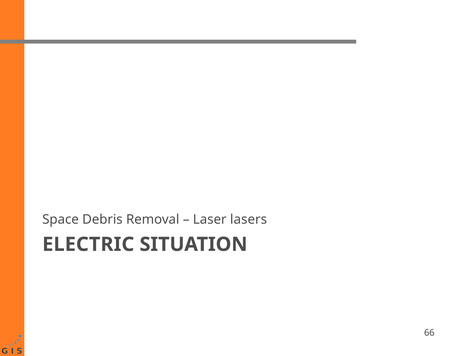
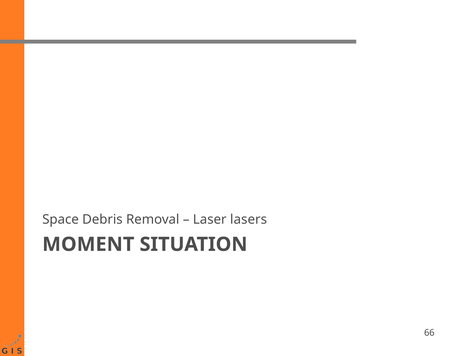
ELECTRIC: ELECTRIC -> MOMENT (88, 245)
